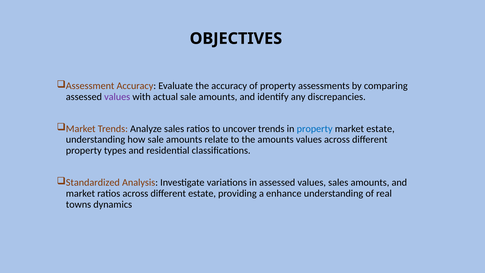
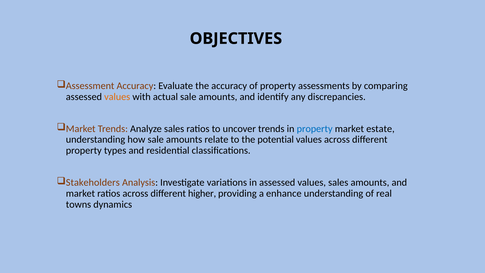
values colour: purple -> orange (117, 97)
the amounts: amounts -> potential (276, 140)
Standardized: Standardized -> Stakeholders (93, 182)
different estate: estate -> higher (202, 193)
